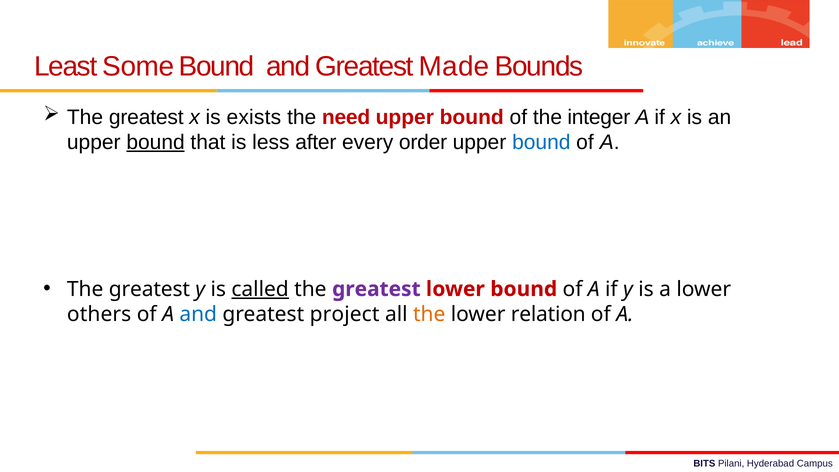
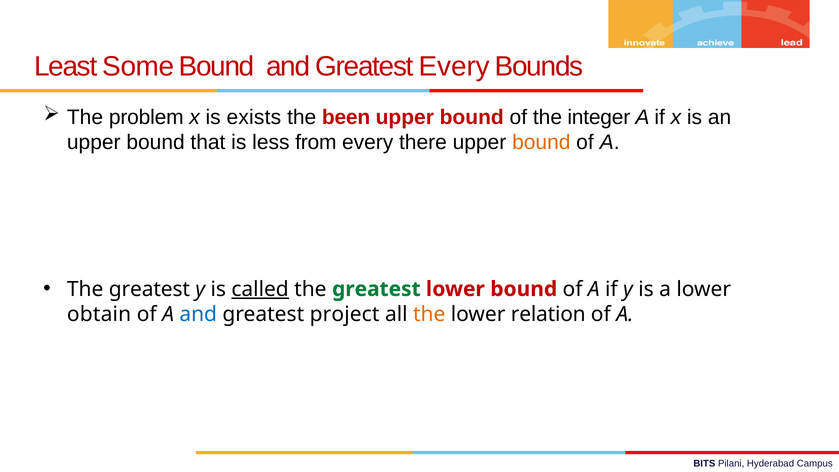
Greatest Made: Made -> Every (454, 66)
greatest: greatest -> problem (146, 117)
need: need -> been (346, 117)
bound underline: present -> none (156, 142)
after: after -> from (316, 142)
order: order -> there (423, 142)
bound colour: blue -> orange (541, 142)
greatest colour: purple -> green (376, 289)
others: others -> obtain (99, 314)
